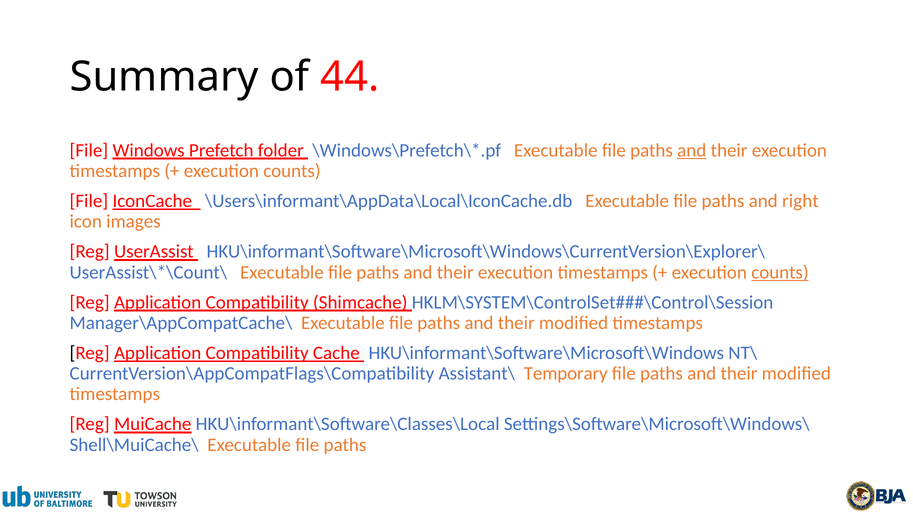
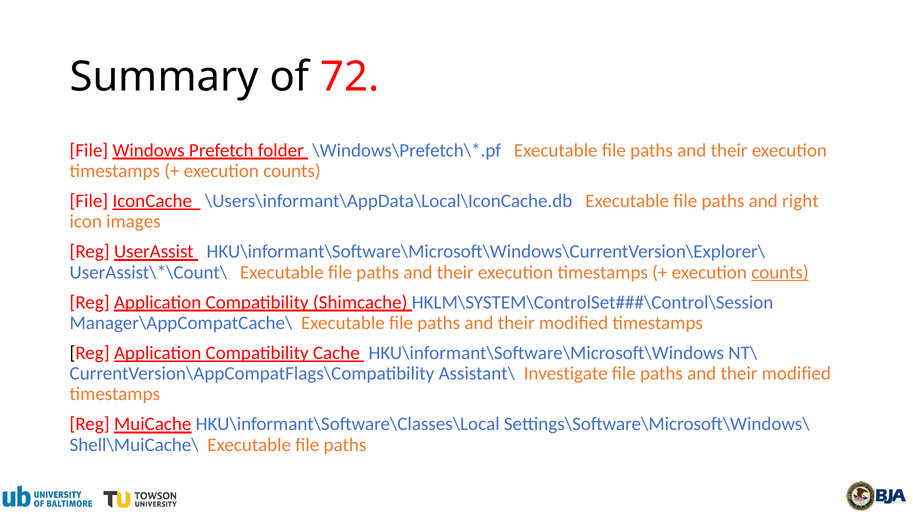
44: 44 -> 72 (350, 77)
and underline: present -> none (692, 150)
Temporary: Temporary -> Investigate (566, 373)
